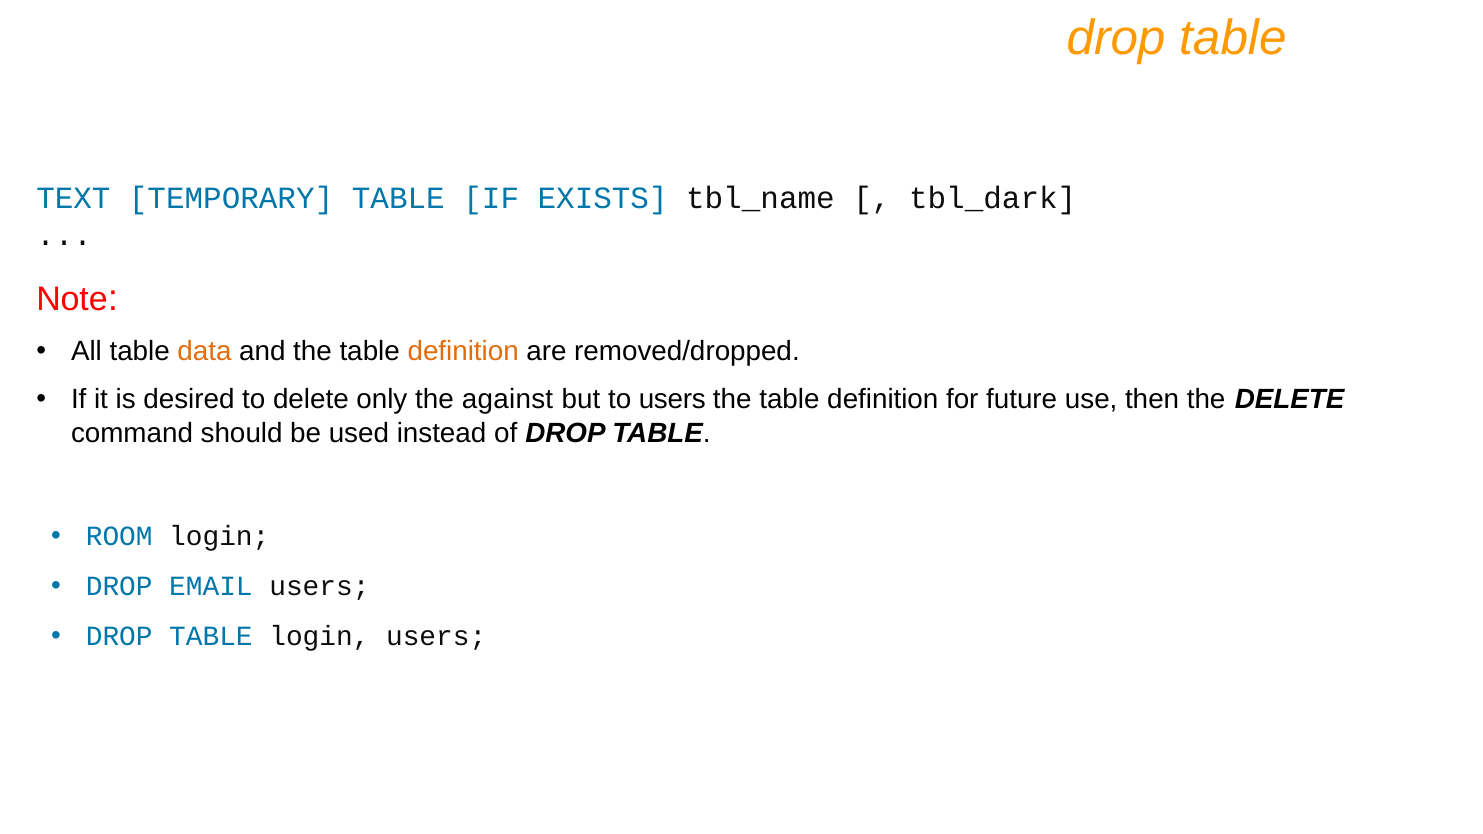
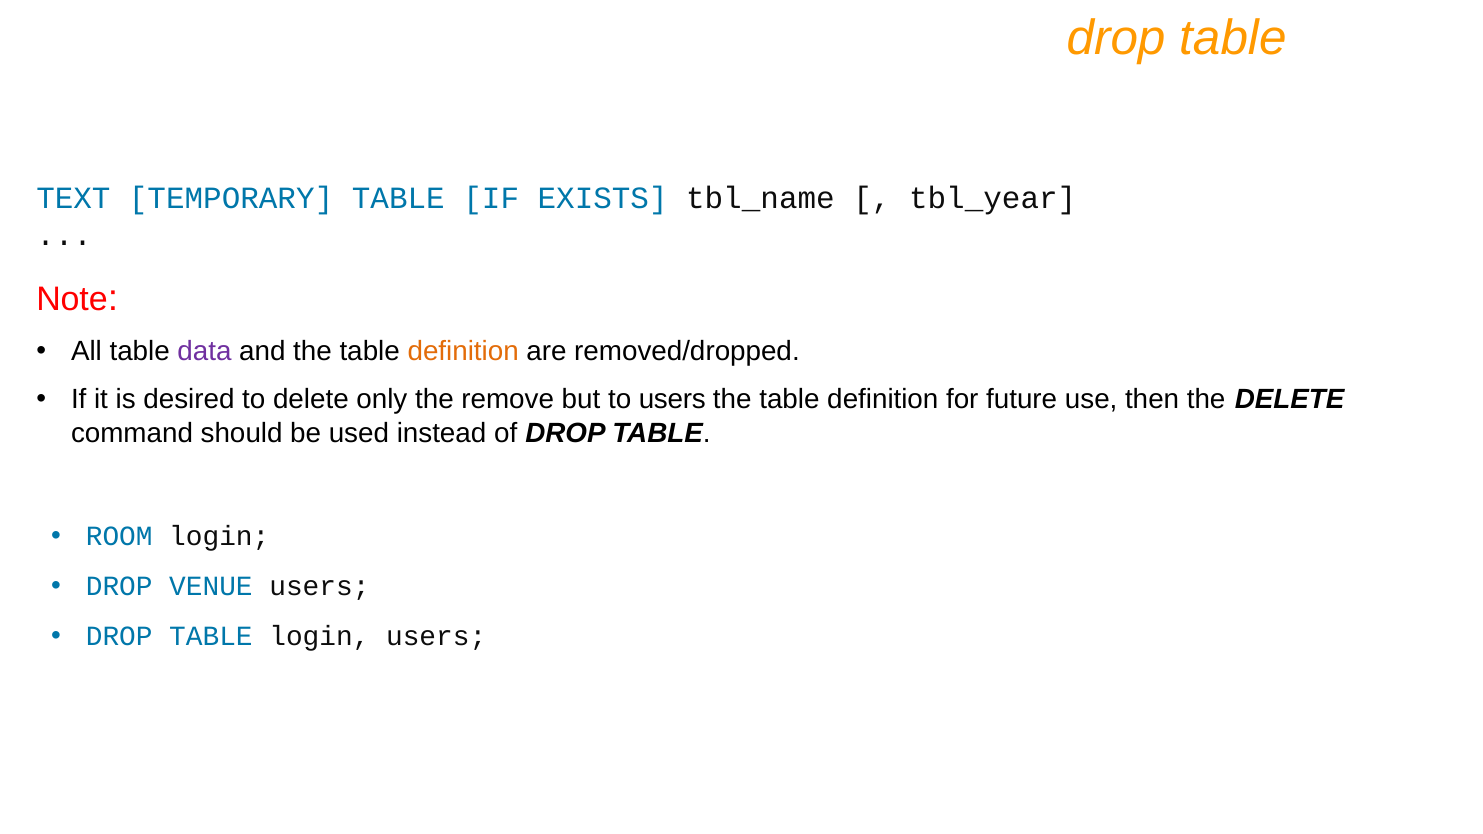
tbl_dark: tbl_dark -> tbl_year (993, 199)
data colour: orange -> purple (204, 352)
against: against -> remove (508, 400)
EMAIL: EMAIL -> VENUE (211, 587)
